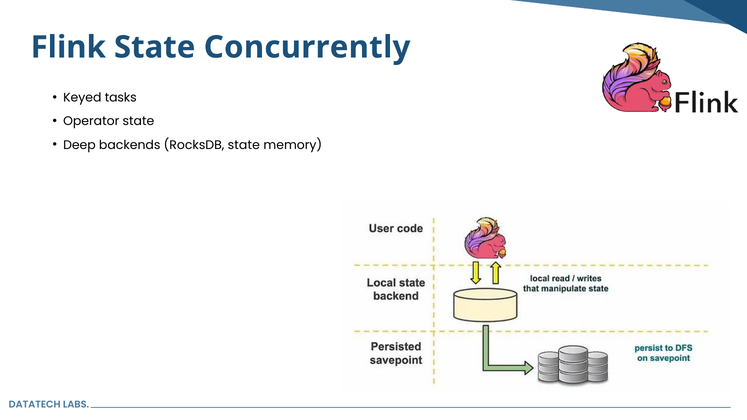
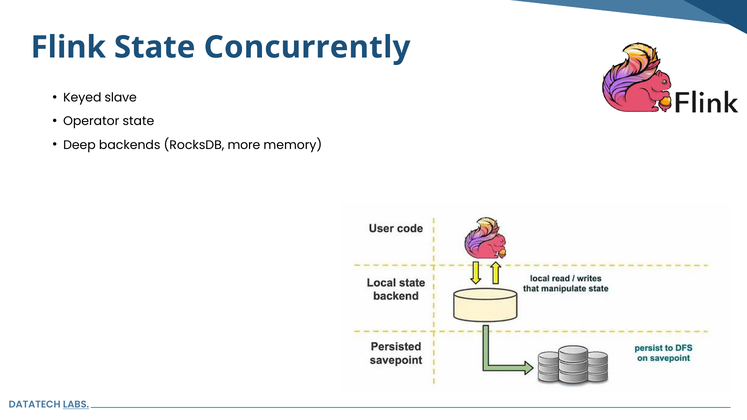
tasks: tasks -> slave (121, 98)
RocksDB state: state -> more (244, 145)
LABS underline: none -> present (76, 405)
